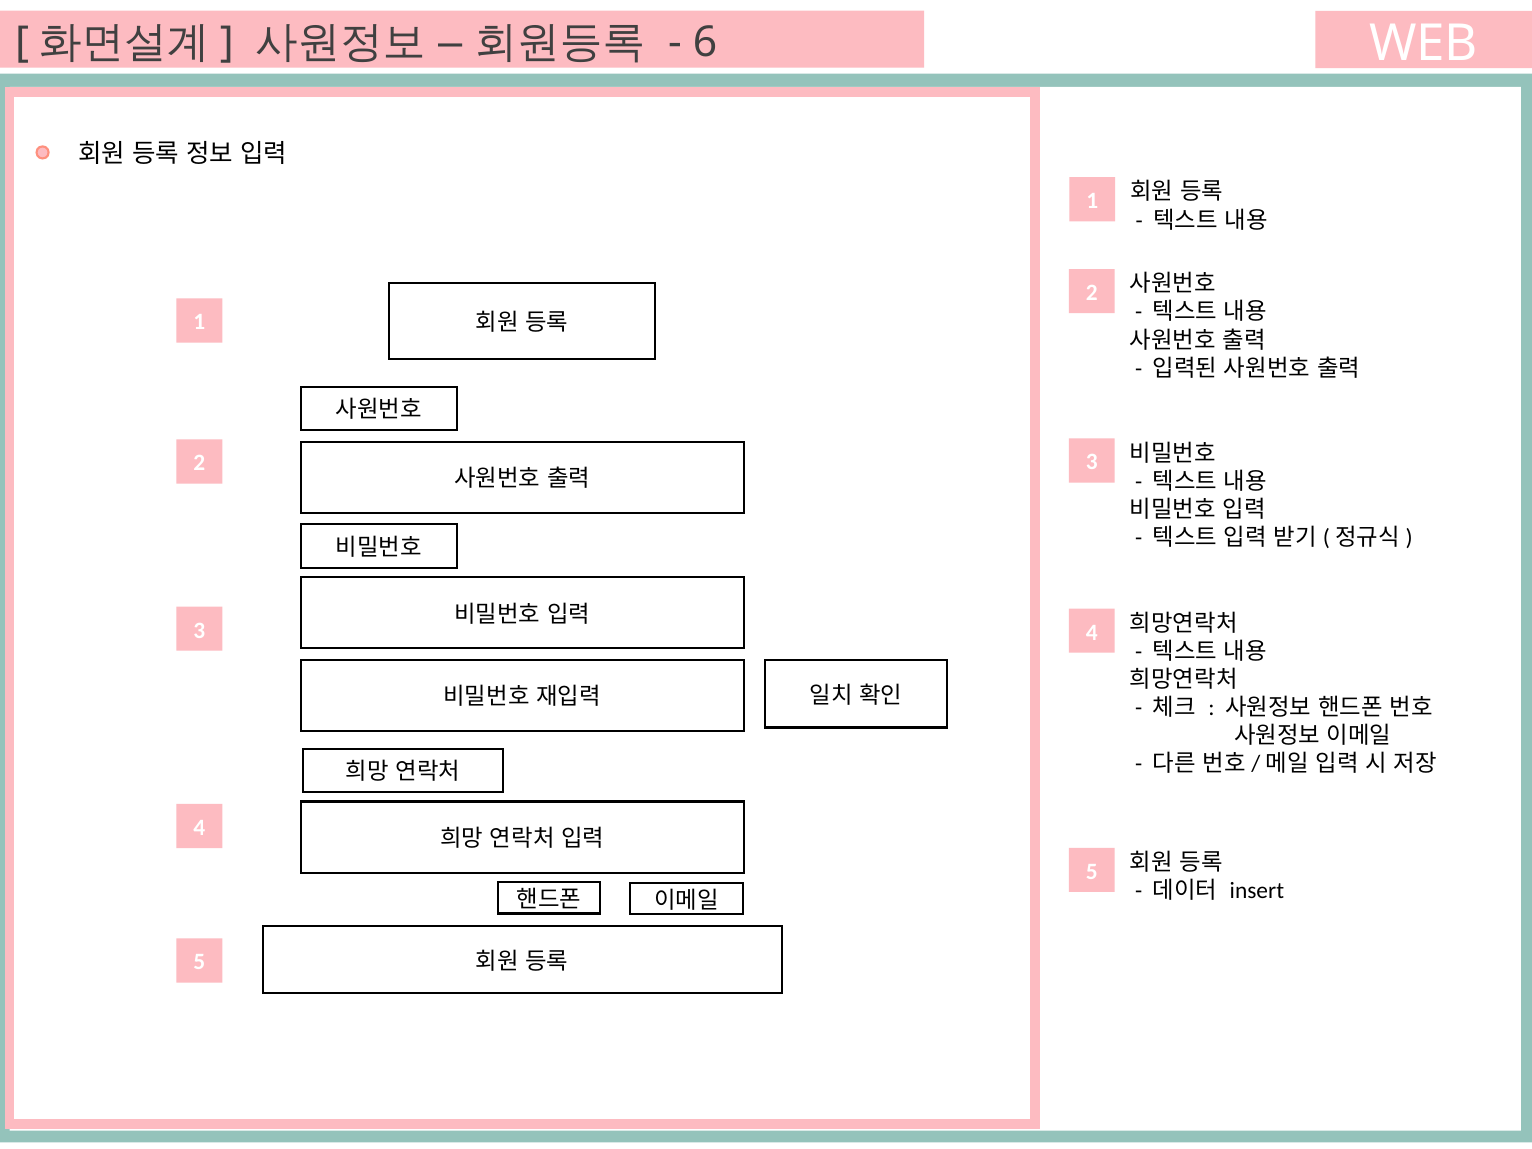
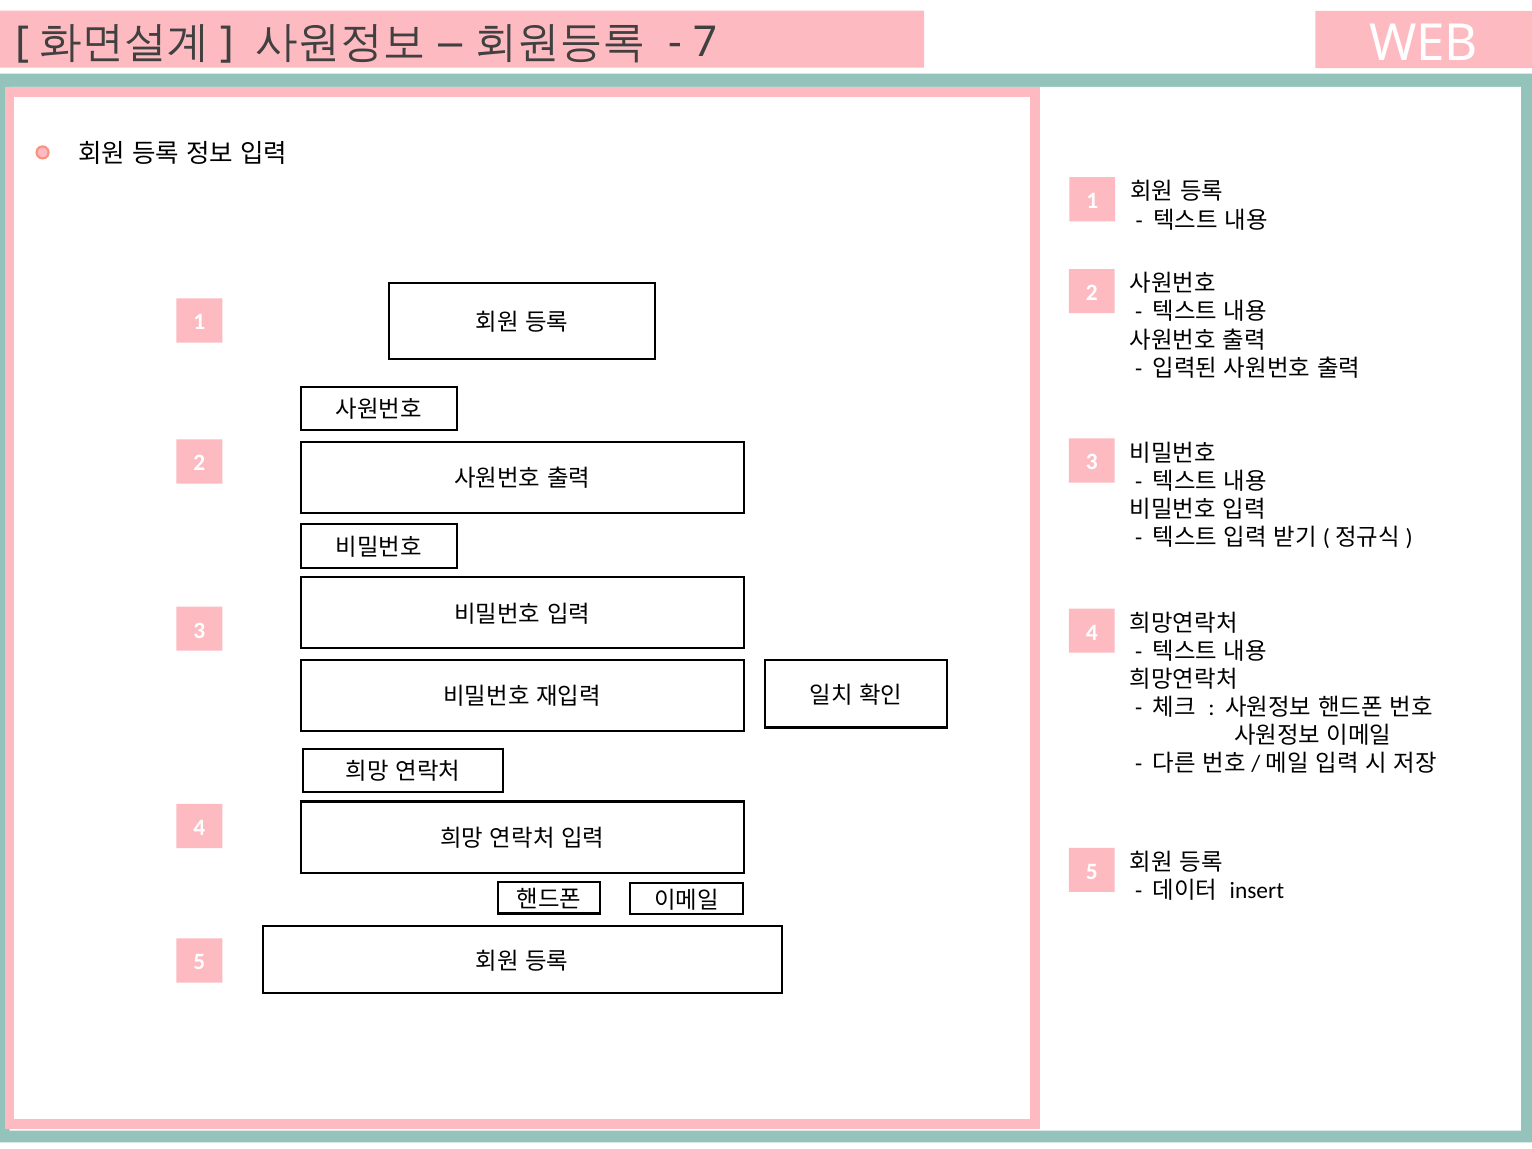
6: 6 -> 7 (705, 42)
